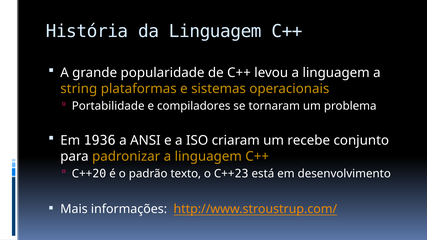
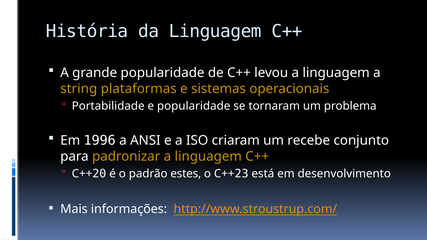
e compiladores: compiladores -> popularidade (194, 106)
1936: 1936 -> 1996 (100, 141)
texto: texto -> estes (186, 174)
